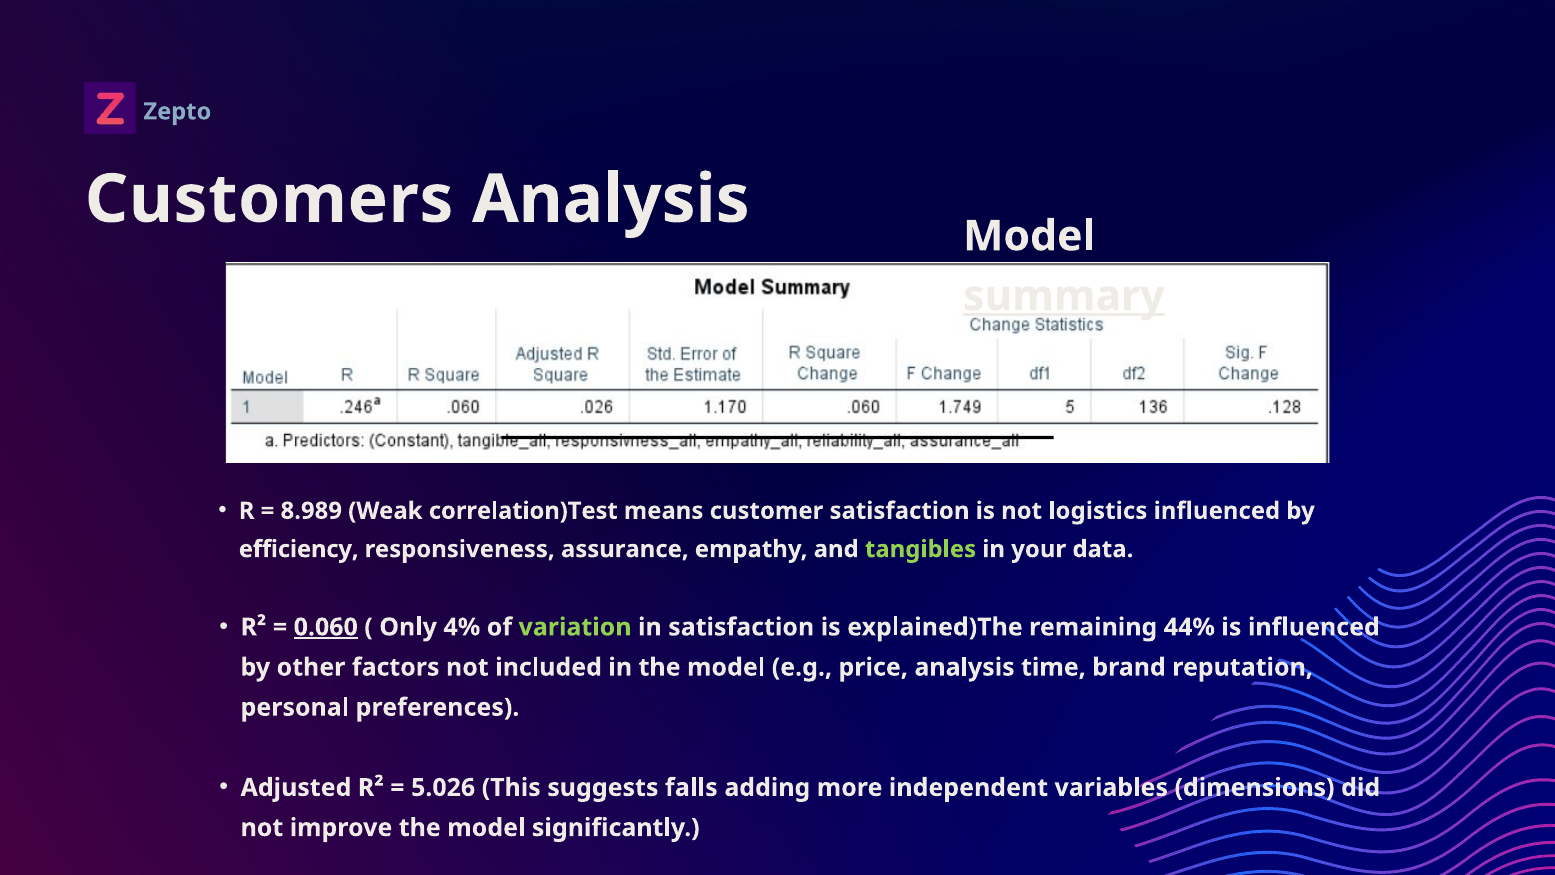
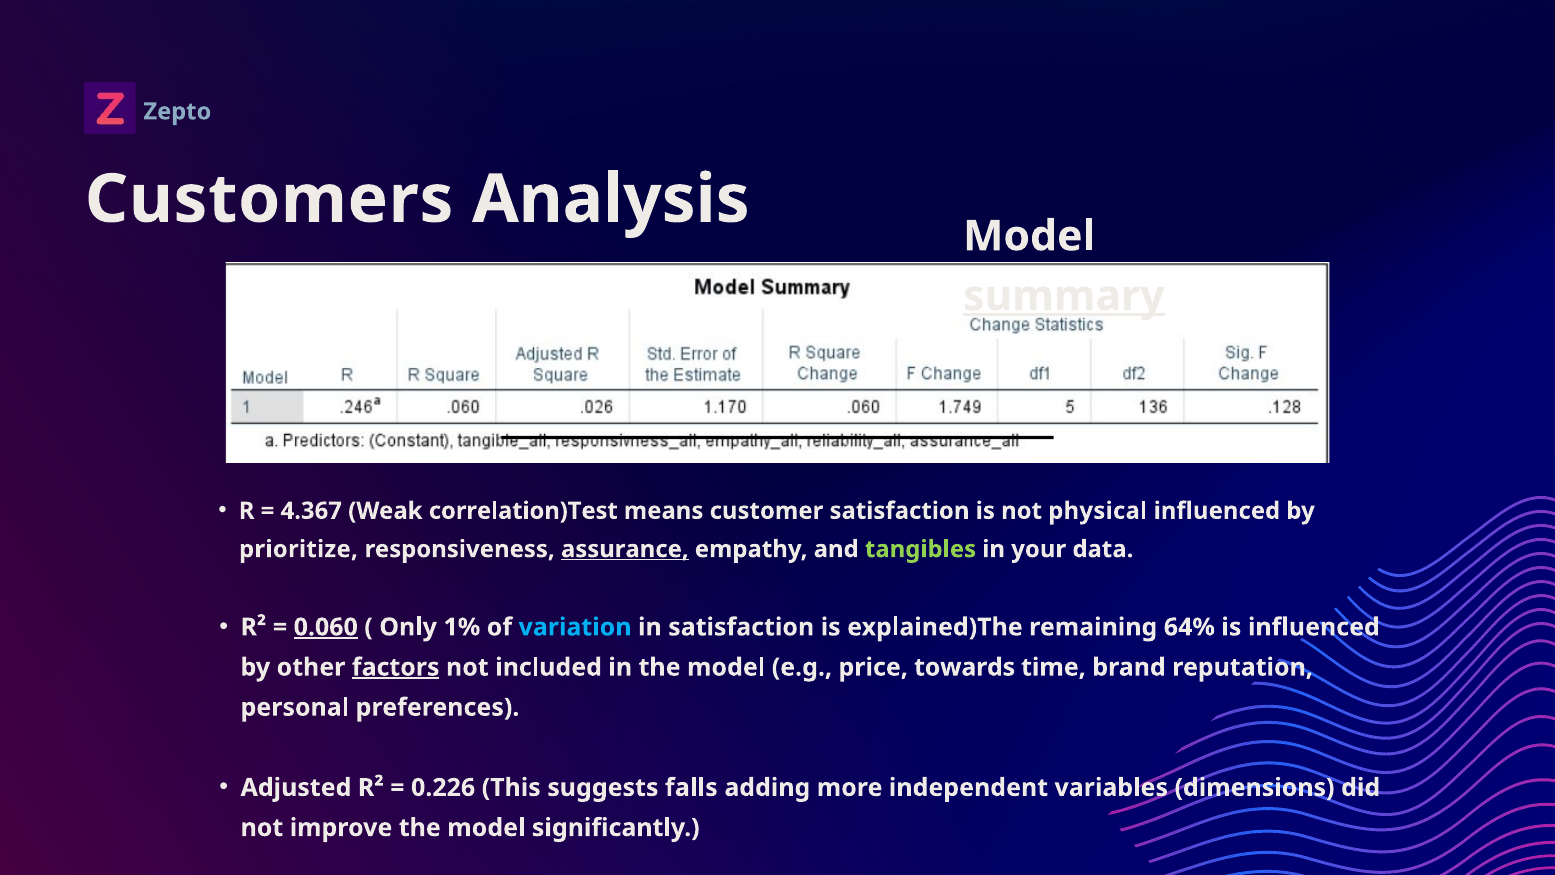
8.989: 8.989 -> 4.367 (311, 511)
logistics: logistics -> physical (1098, 511)
efficiency: efficiency -> prioritize (298, 549)
assurance underline: none -> present (625, 549)
4%: 4% -> 1% (462, 627)
variation colour: light green -> light blue (575, 627)
44%: 44% -> 64% (1189, 627)
factors underline: none -> present (396, 667)
price analysis: analysis -> towards (965, 667)
5.026: 5.026 -> 0.226 (443, 787)
